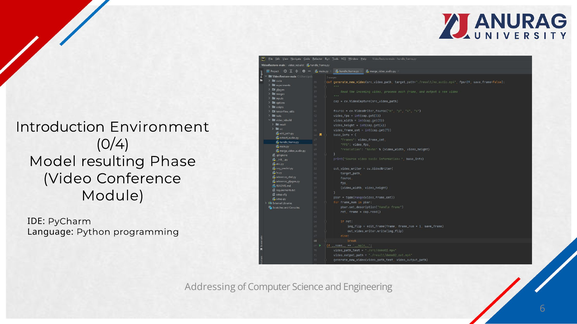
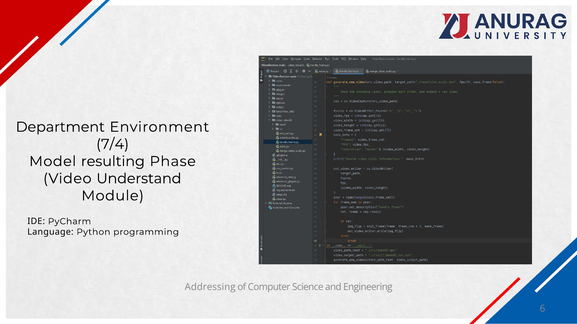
Introduction: Introduction -> Department (60, 127)
0/4: 0/4 -> 7/4 (113, 144)
Conference: Conference -> Understand (139, 179)
